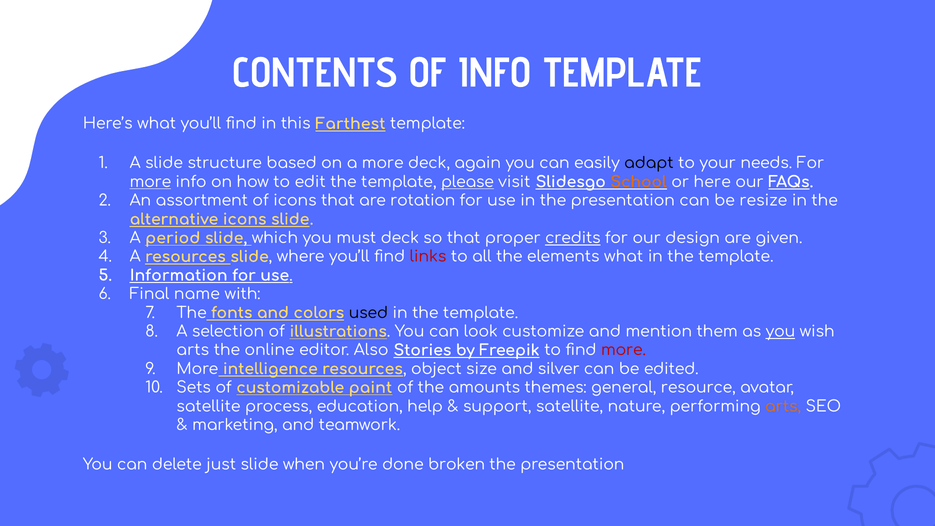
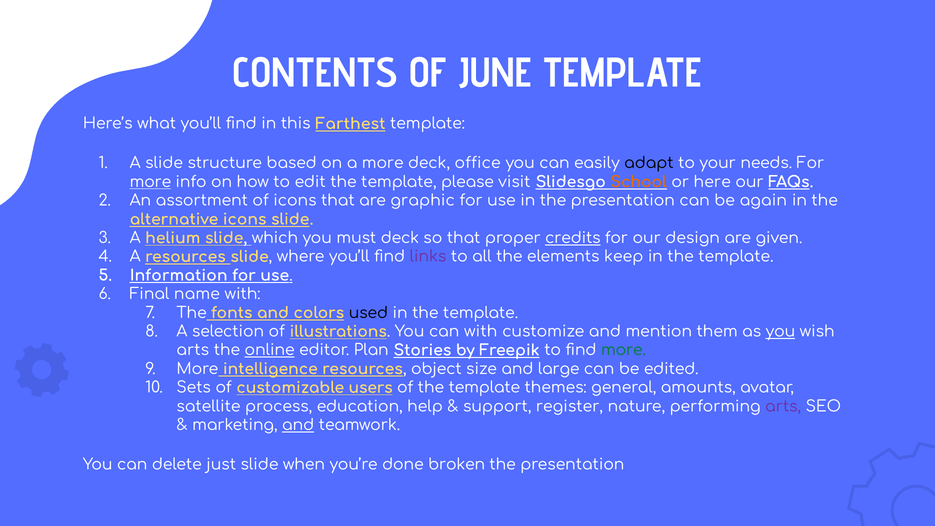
OF INFO: INFO -> JUNE (495, 73)
again: again -> office (478, 163)
please underline: present -> none (467, 182)
rotation: rotation -> graphic (423, 201)
resize: resize -> again (763, 201)
period: period -> helium (173, 238)
links colour: red -> purple (428, 257)
elements what: what -> keep (624, 257)
can look: look -> with (481, 332)
online underline: none -> present (270, 350)
Also: Also -> Plan (371, 350)
more colour: red -> green (623, 350)
silver: silver -> large (559, 369)
paint: paint -> users (371, 388)
of the amounts: amounts -> template (484, 388)
resource: resource -> amounts (698, 388)
support satellite: satellite -> register (569, 406)
arts colour: orange -> purple (783, 406)
and underline: none -> present (298, 425)
